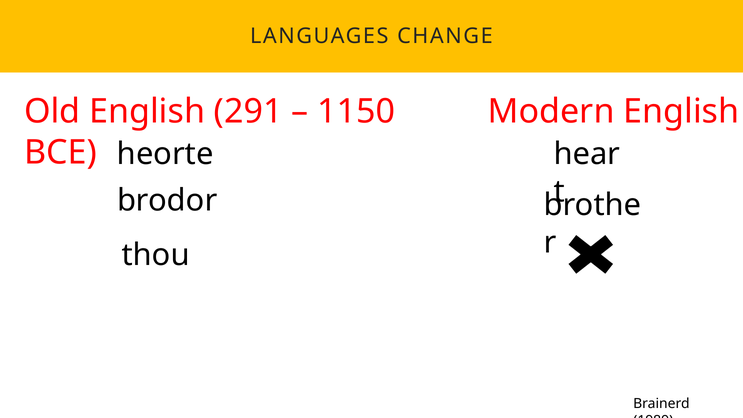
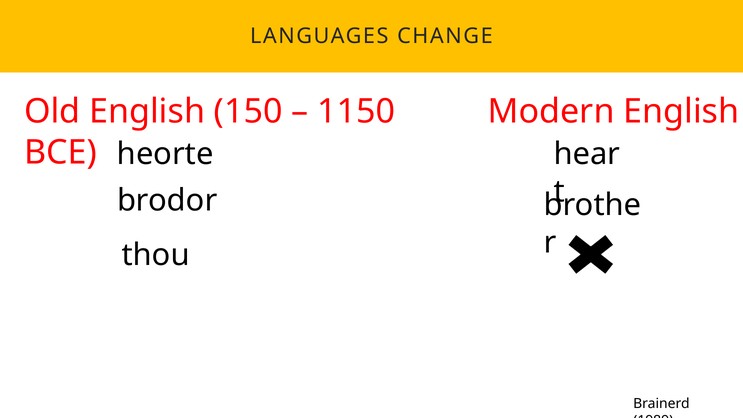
291: 291 -> 150 (248, 112)
